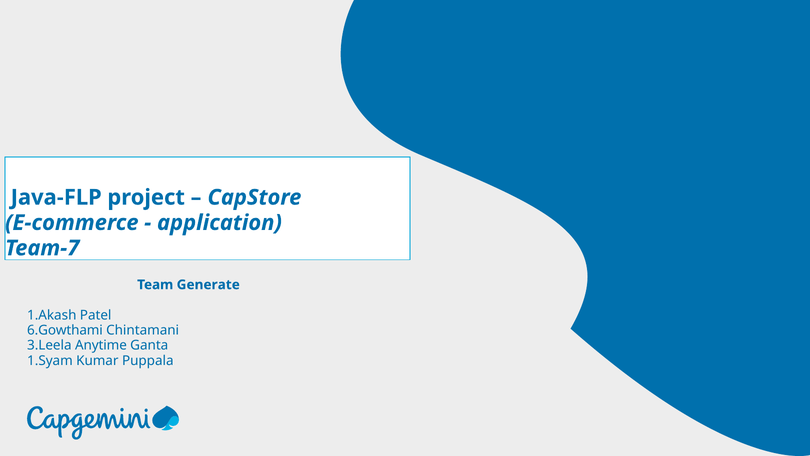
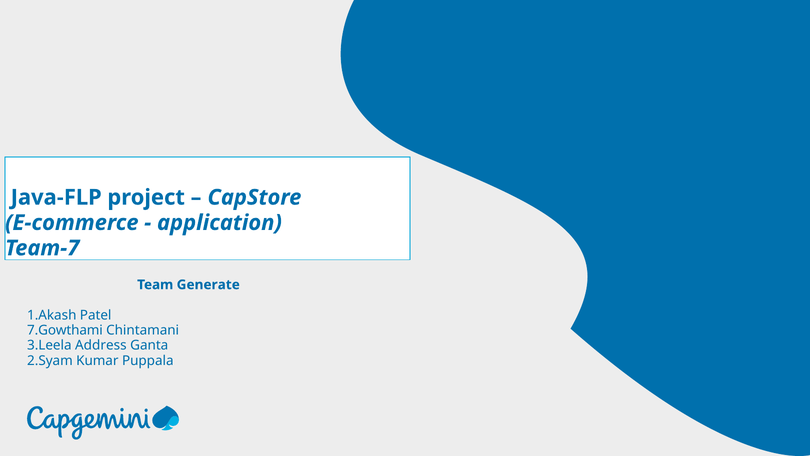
6.Gowthami: 6.Gowthami -> 7.Gowthami (65, 330)
Anytime: Anytime -> Address (101, 345)
1.Syam: 1.Syam -> 2.Syam (50, 360)
